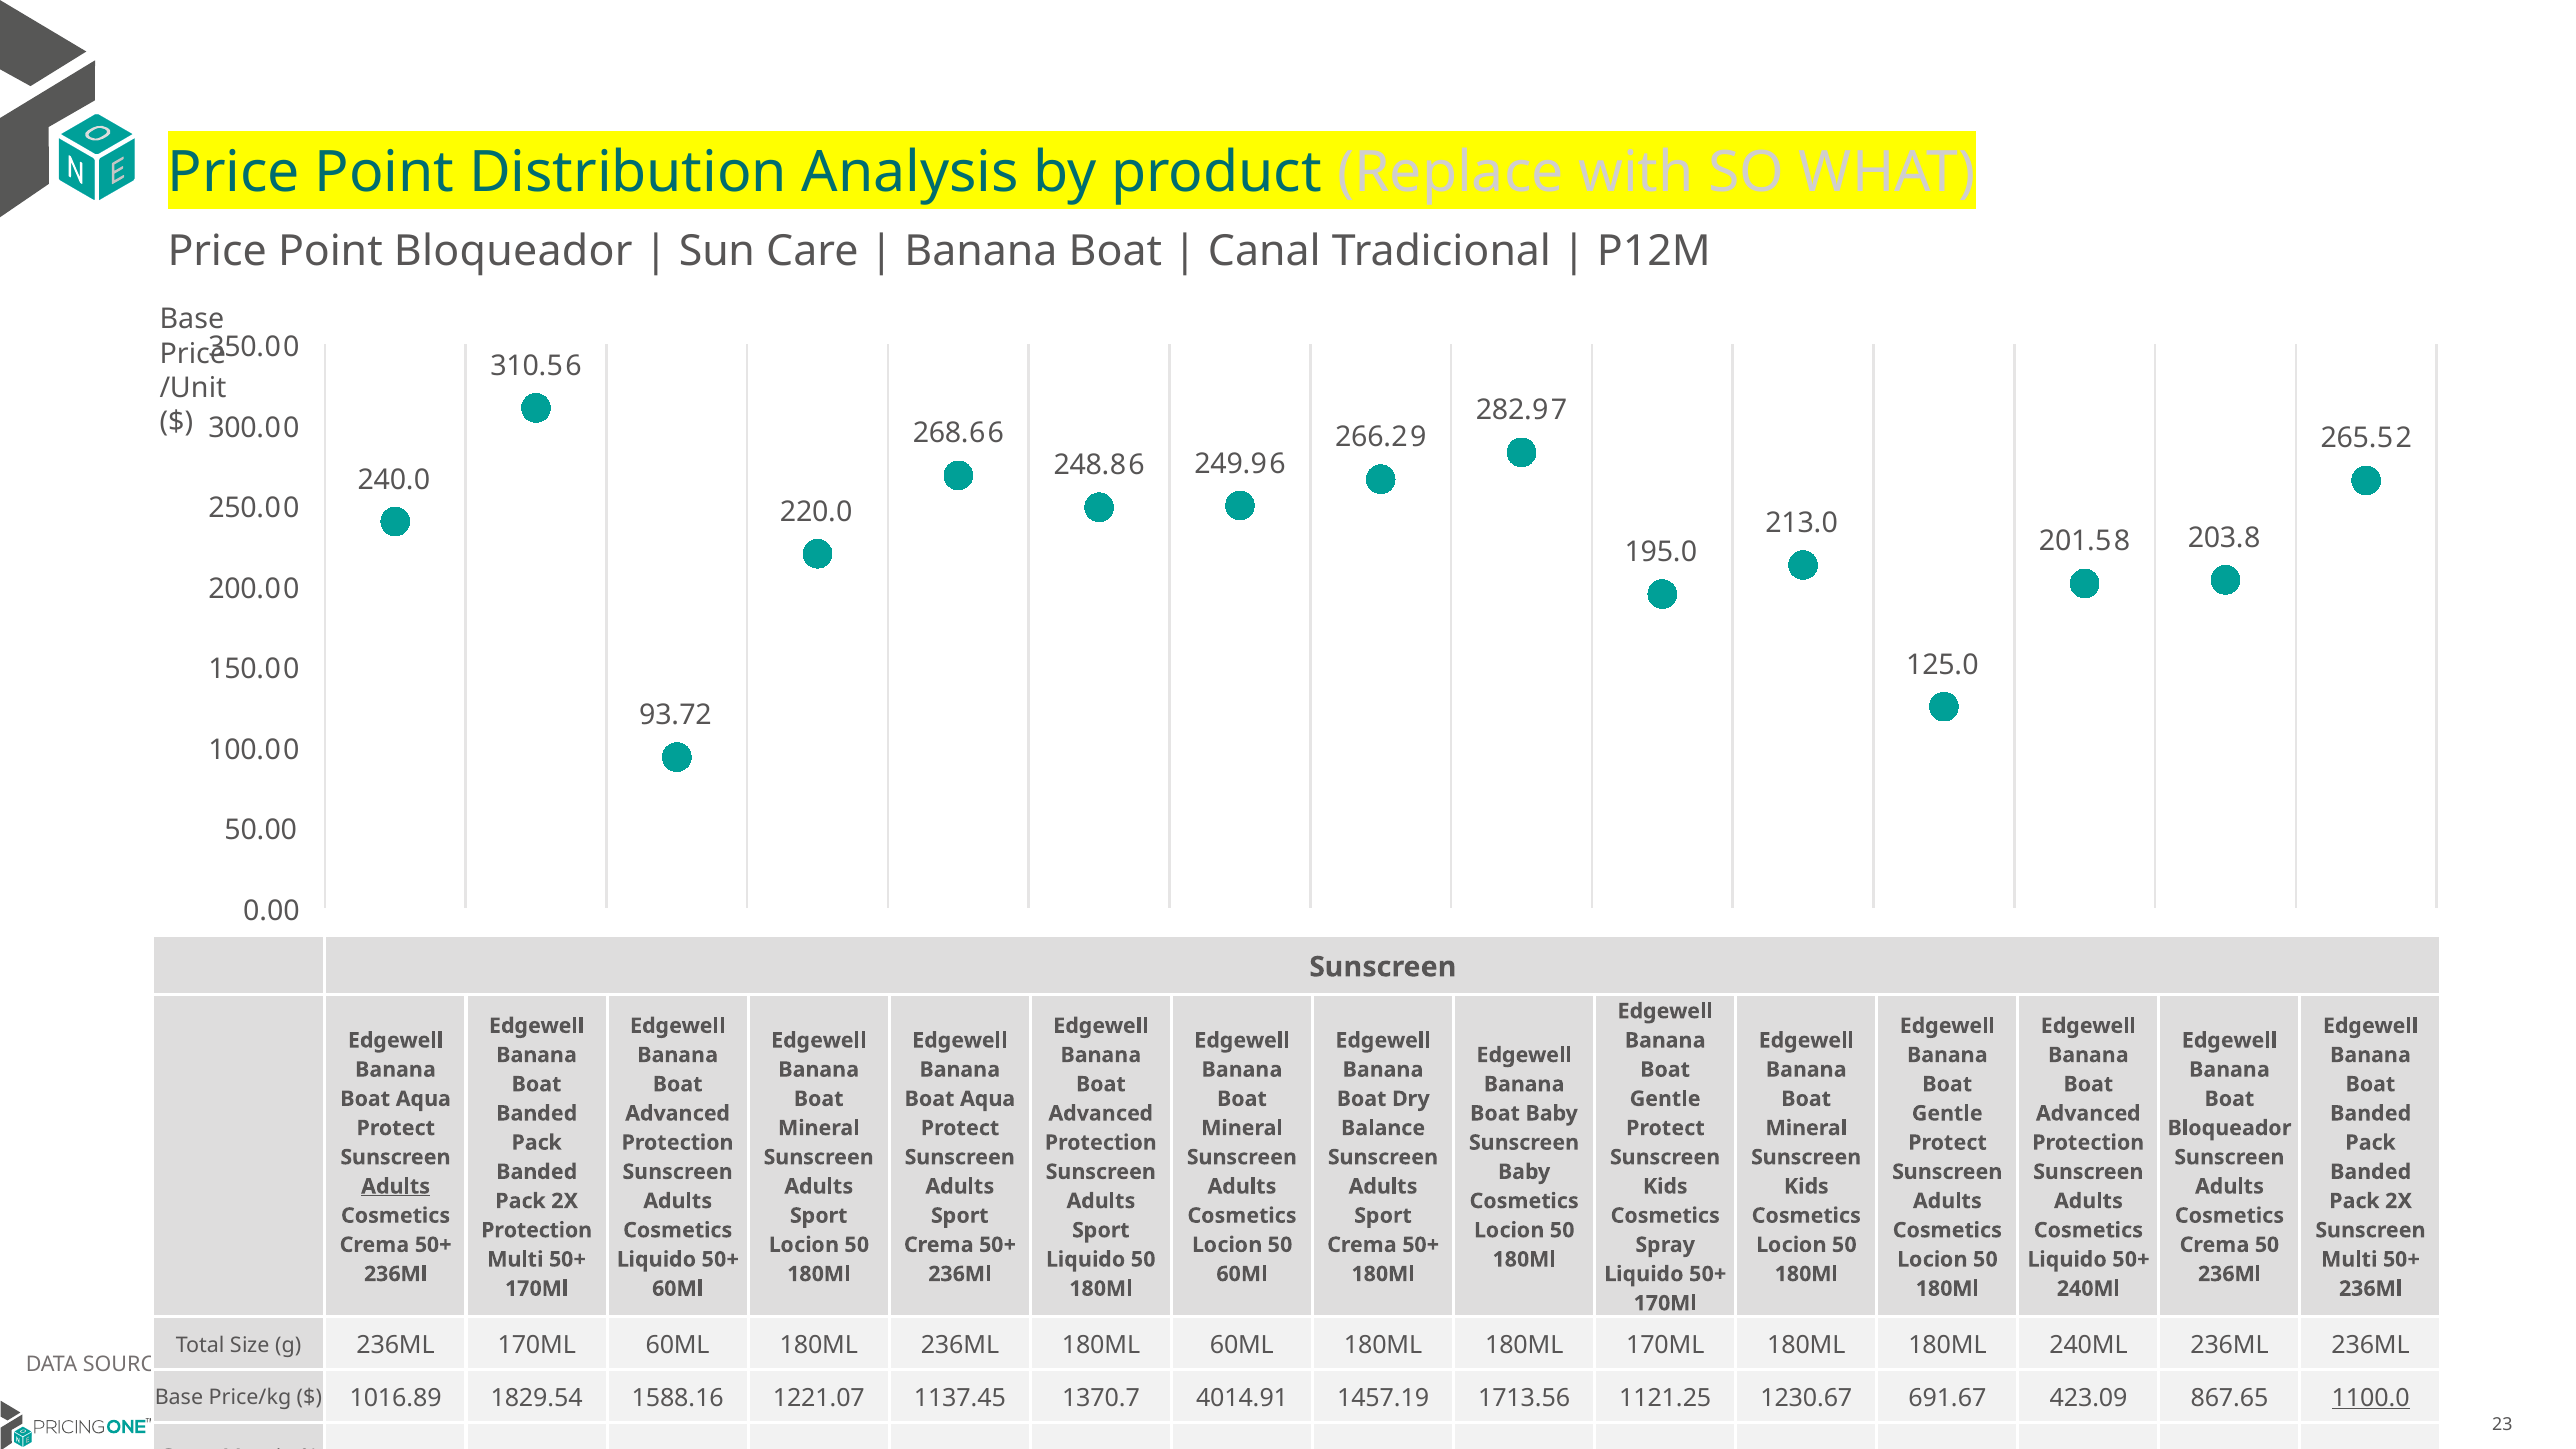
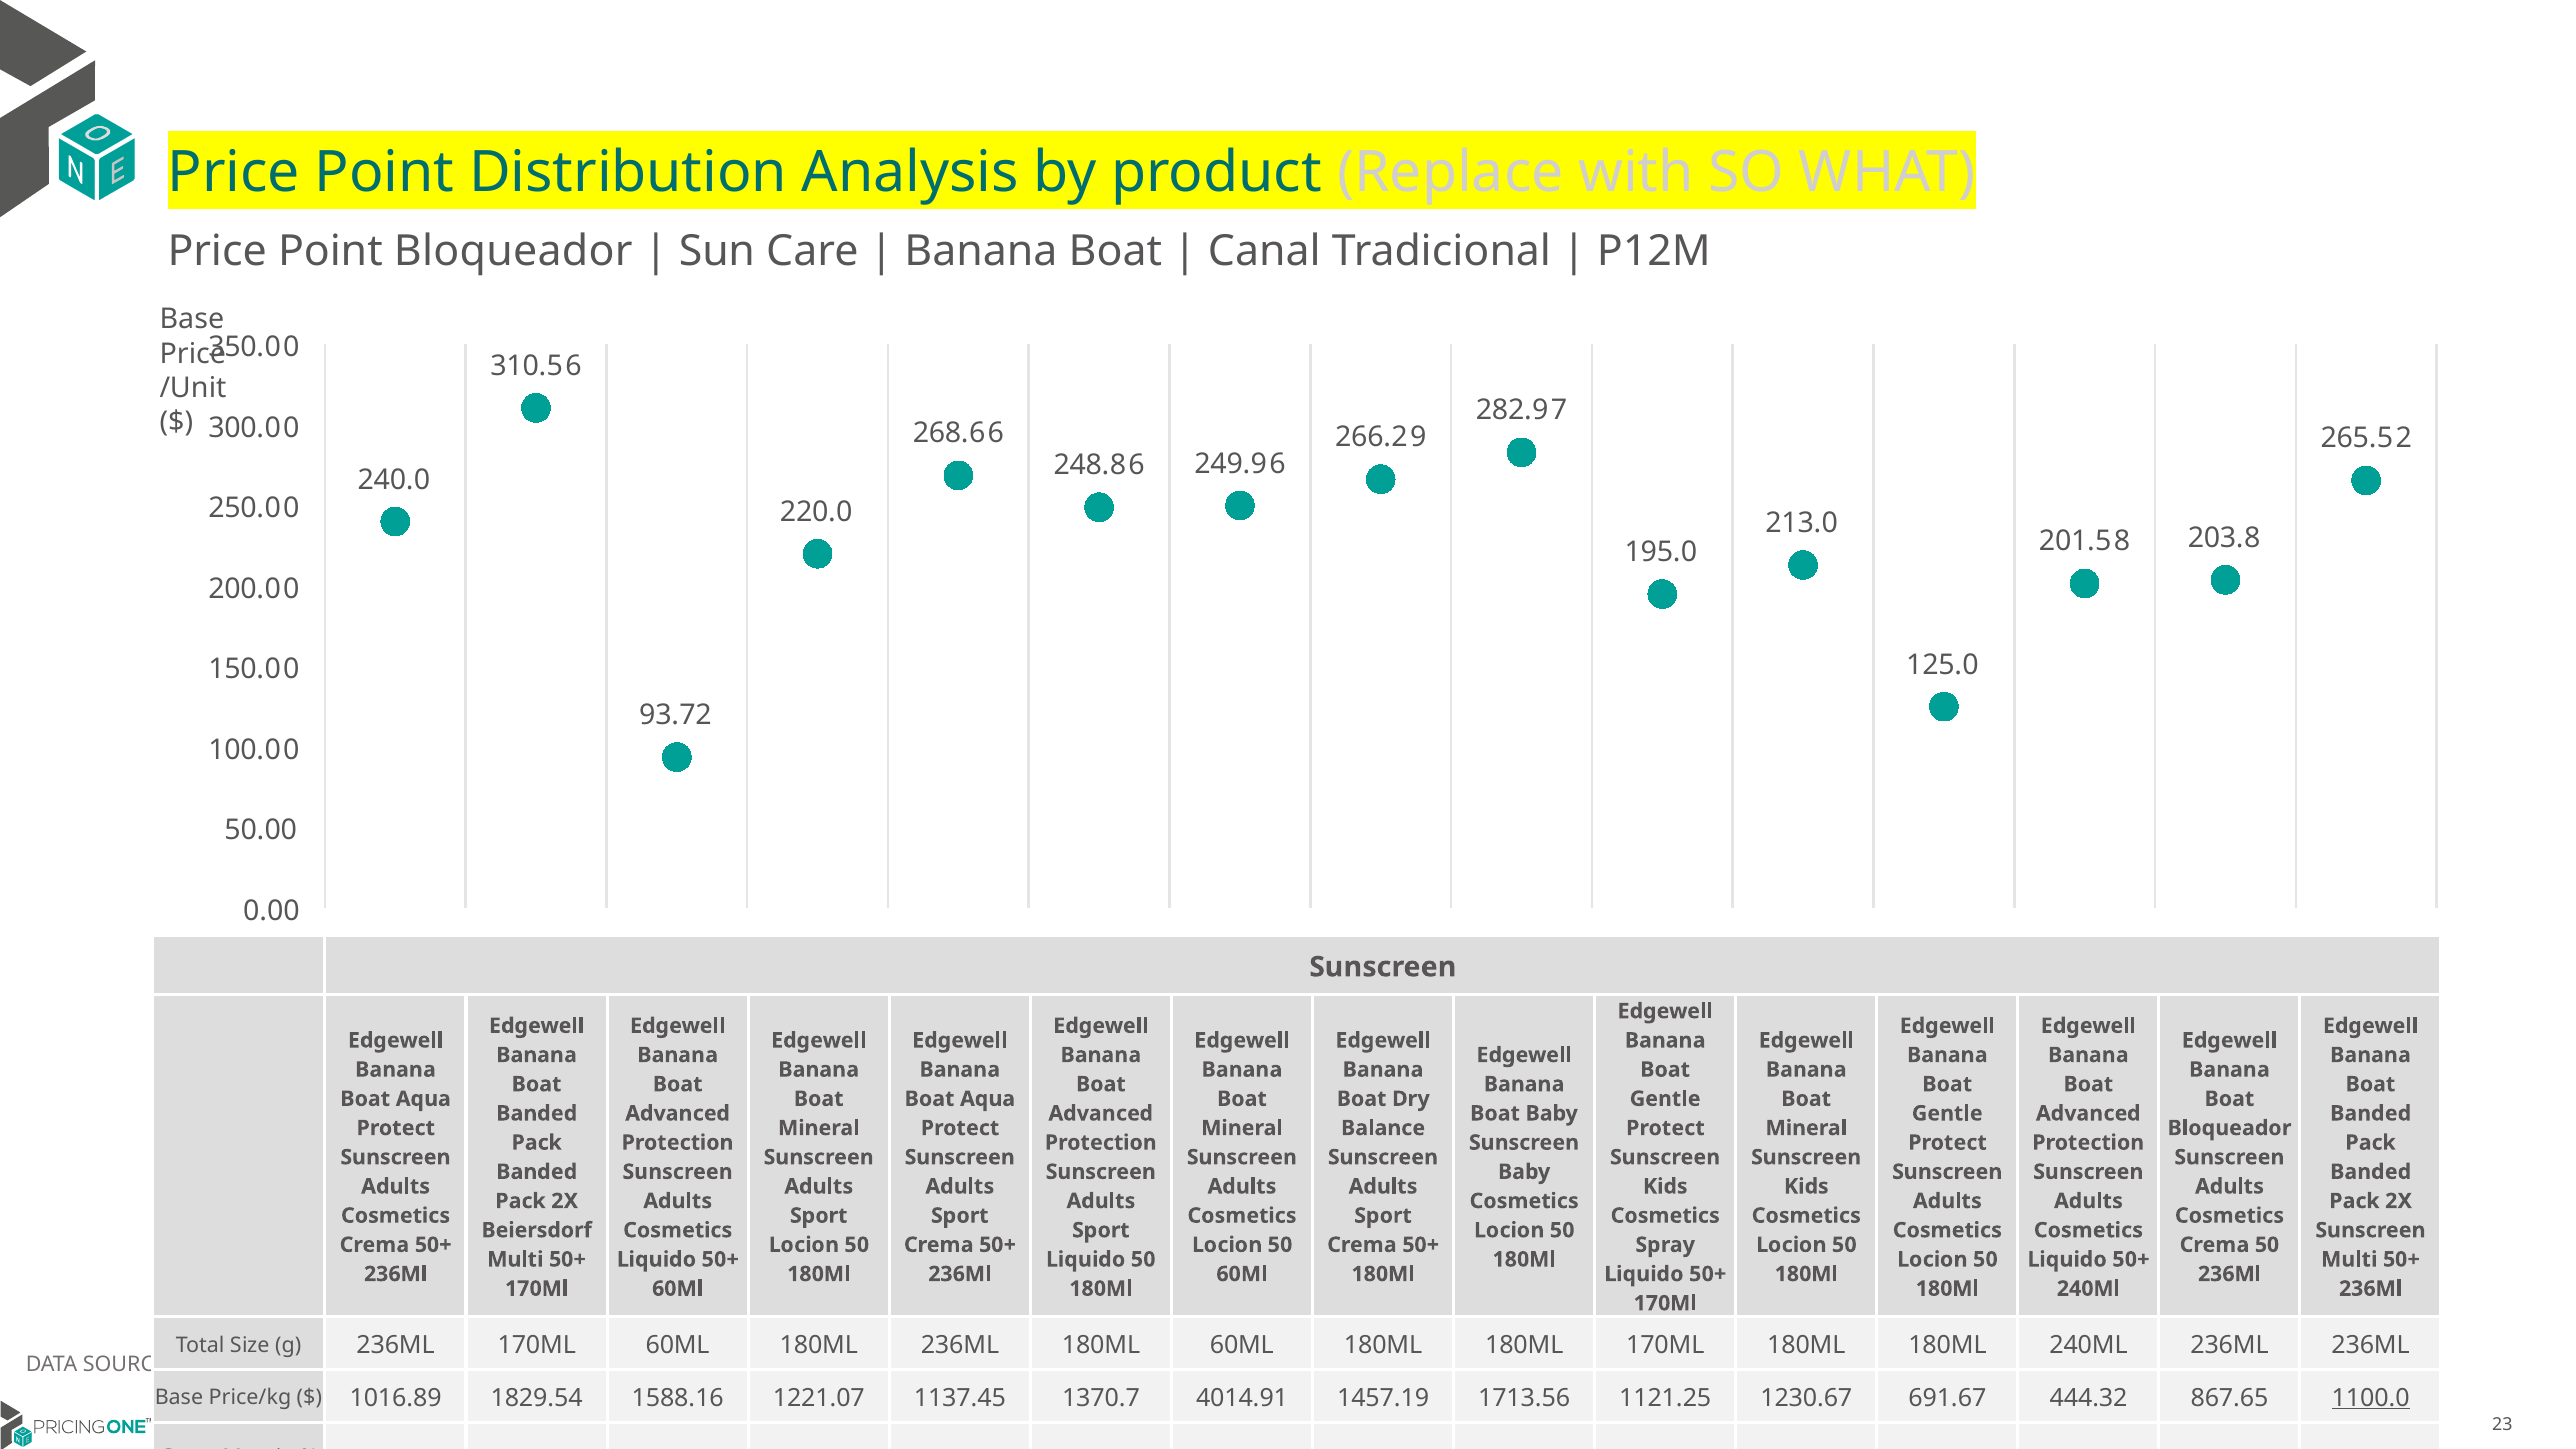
Adults underline: present -> none (396, 1186)
Protection: Protection -> Beiersdorf (537, 1230)
423.09: 423.09 -> 444.32 (2089, 1398)
